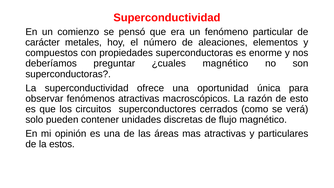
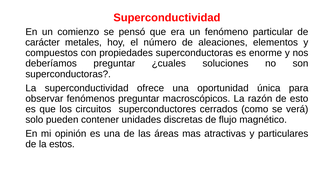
¿cuales magnético: magnético -> soluciones (225, 63)
fenómenos atractivas: atractivas -> preguntar (139, 99)
